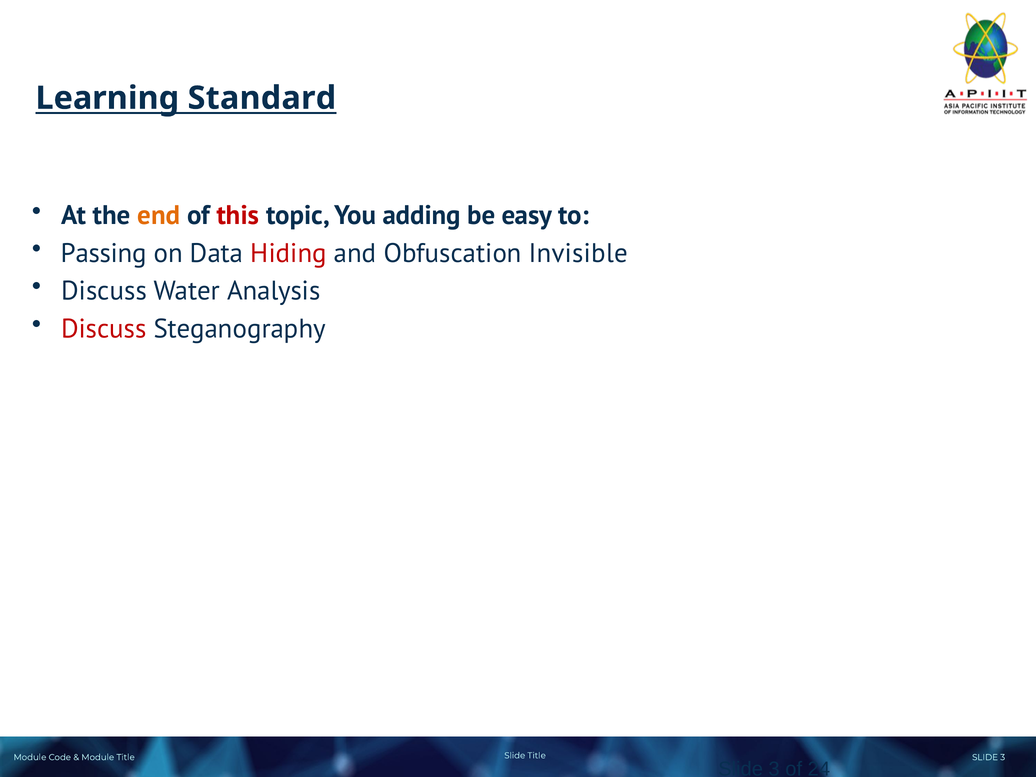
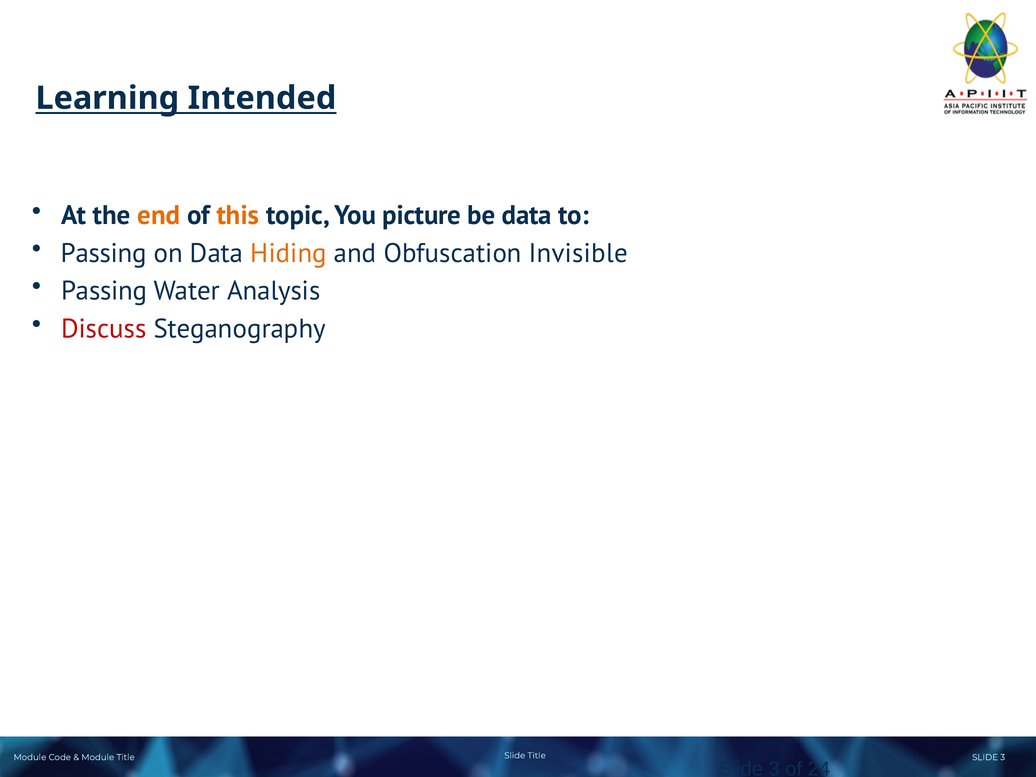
Standard: Standard -> Intended (262, 98)
this colour: red -> orange (238, 216)
adding: adding -> picture (422, 216)
be easy: easy -> data (527, 216)
Hiding colour: red -> orange (289, 253)
Discuss: Discuss -> Passing (104, 291)
